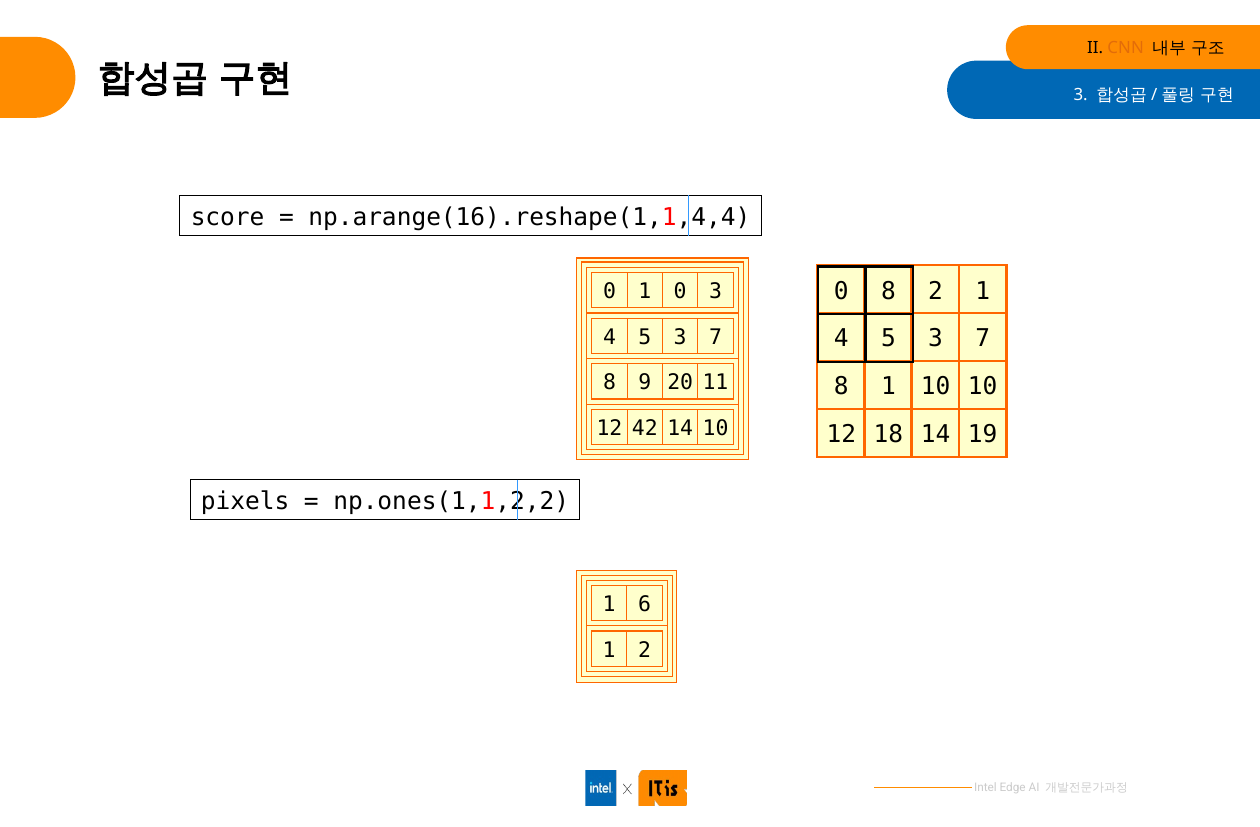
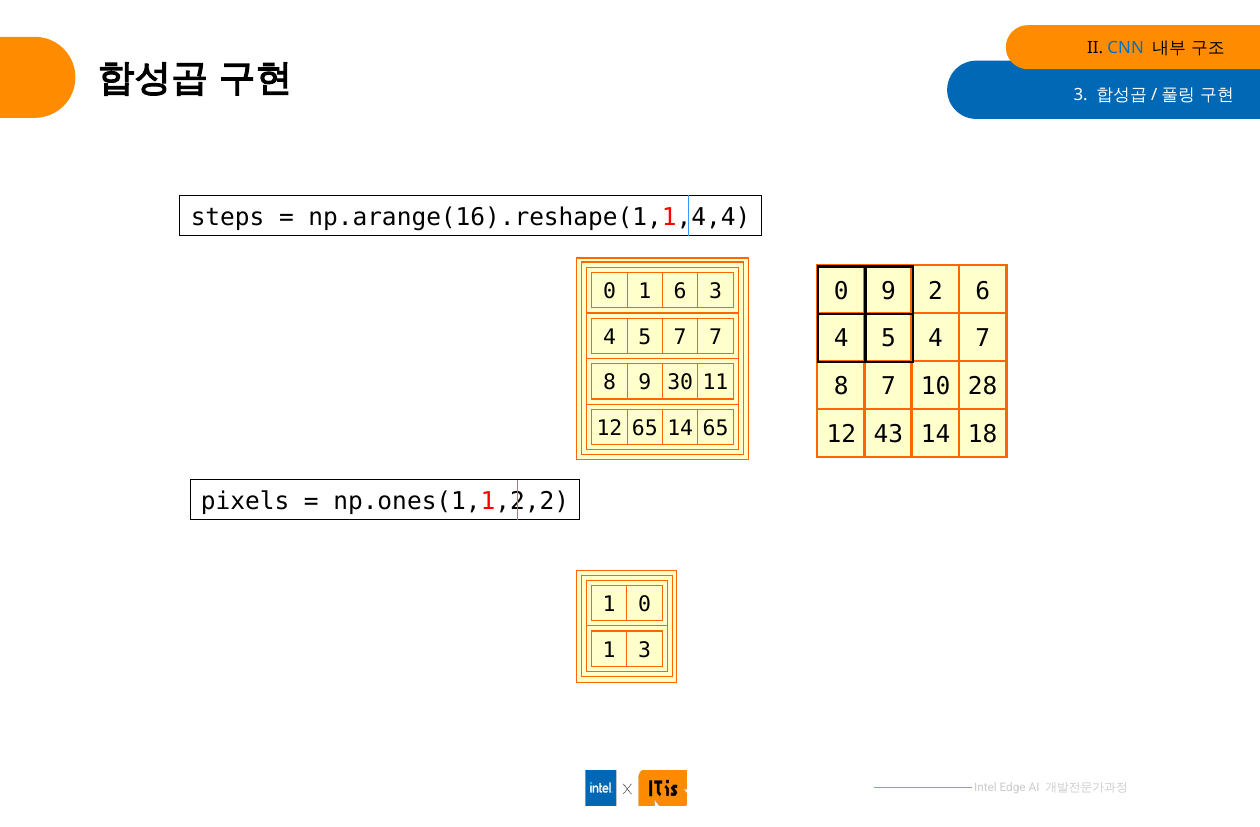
CNN colour: orange -> blue (1126, 48)
score: score -> steps (228, 217)
0 8: 8 -> 9 (888, 291)
2 1: 1 -> 6 (983, 291)
1 0: 0 -> 6 (680, 292)
3: 3 -> 7 (680, 338)
3: 3 -> 4 (936, 339)
20: 20 -> 30 (680, 383)
8 1: 1 -> 7 (888, 387)
10 10: 10 -> 28 (983, 387)
12 42: 42 -> 65 (645, 429)
14 10: 10 -> 65 (716, 429)
18: 18 -> 43 (888, 435)
19: 19 -> 18 (983, 435)
1 6: 6 -> 0 (645, 605)
1 2: 2 -> 3 (645, 651)
